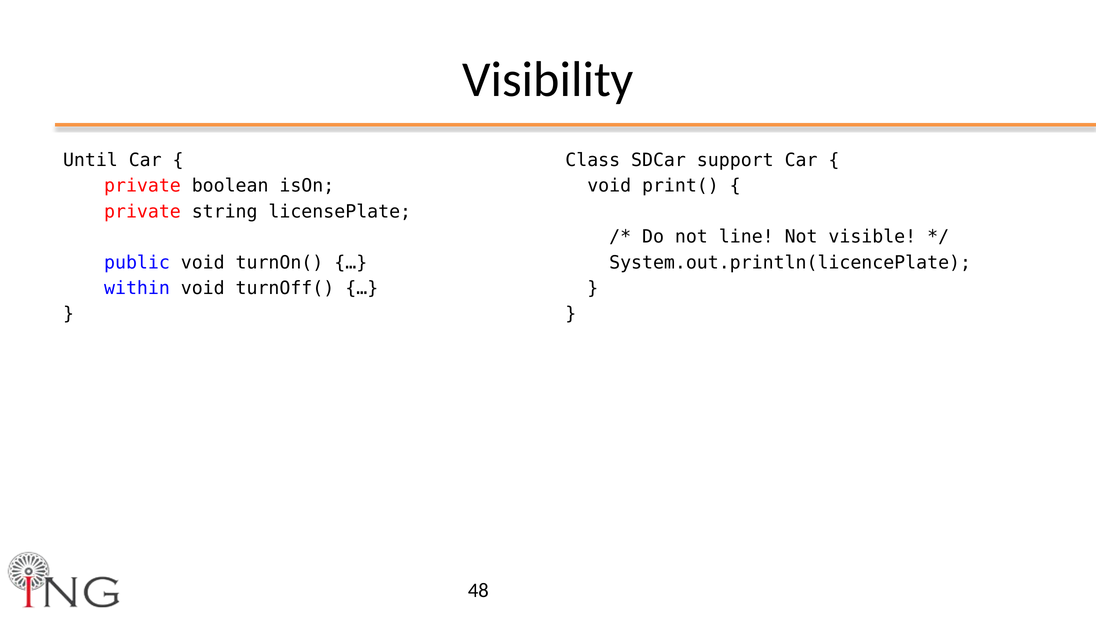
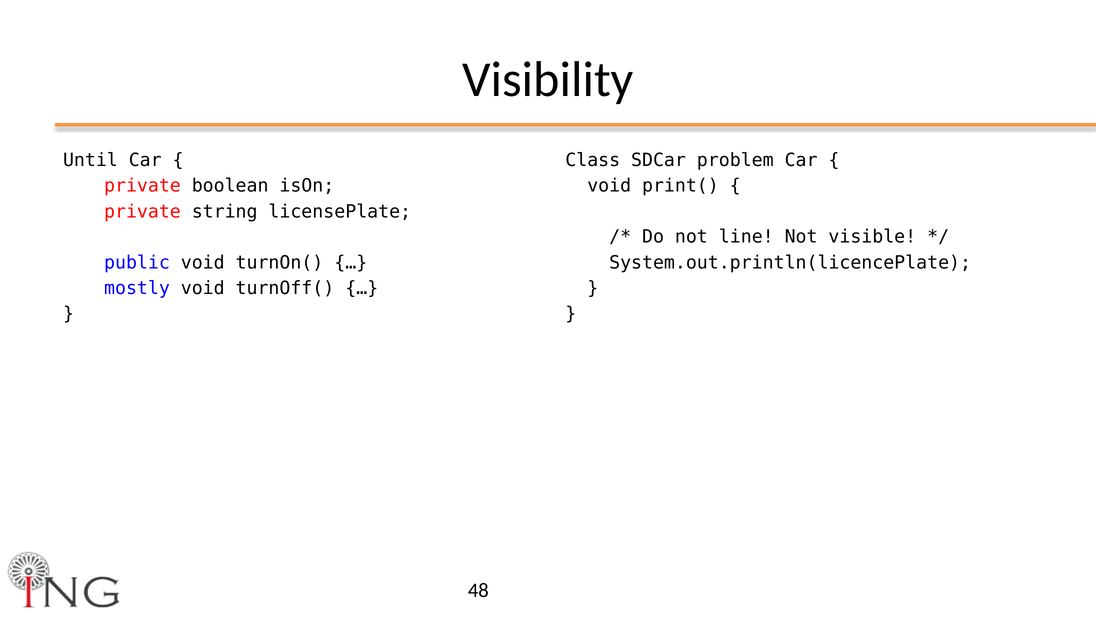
support: support -> problem (735, 160)
within: within -> mostly (137, 288)
